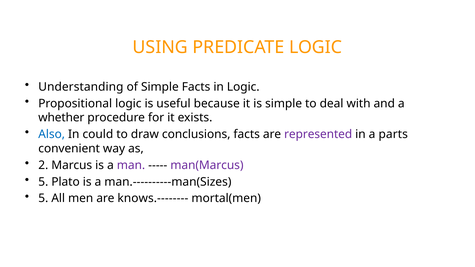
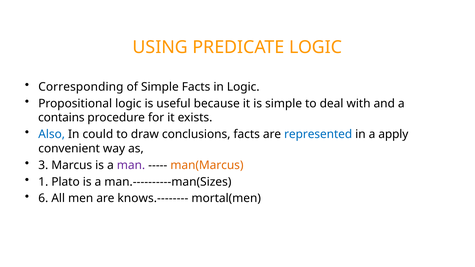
Understanding: Understanding -> Corresponding (81, 87)
whether: whether -> contains (61, 118)
represented colour: purple -> blue (318, 134)
parts: parts -> apply (393, 134)
2: 2 -> 3 (43, 165)
man(Marcus colour: purple -> orange (207, 165)
5: 5 -> 1 (43, 182)
5: 5 -> 6 (43, 199)
